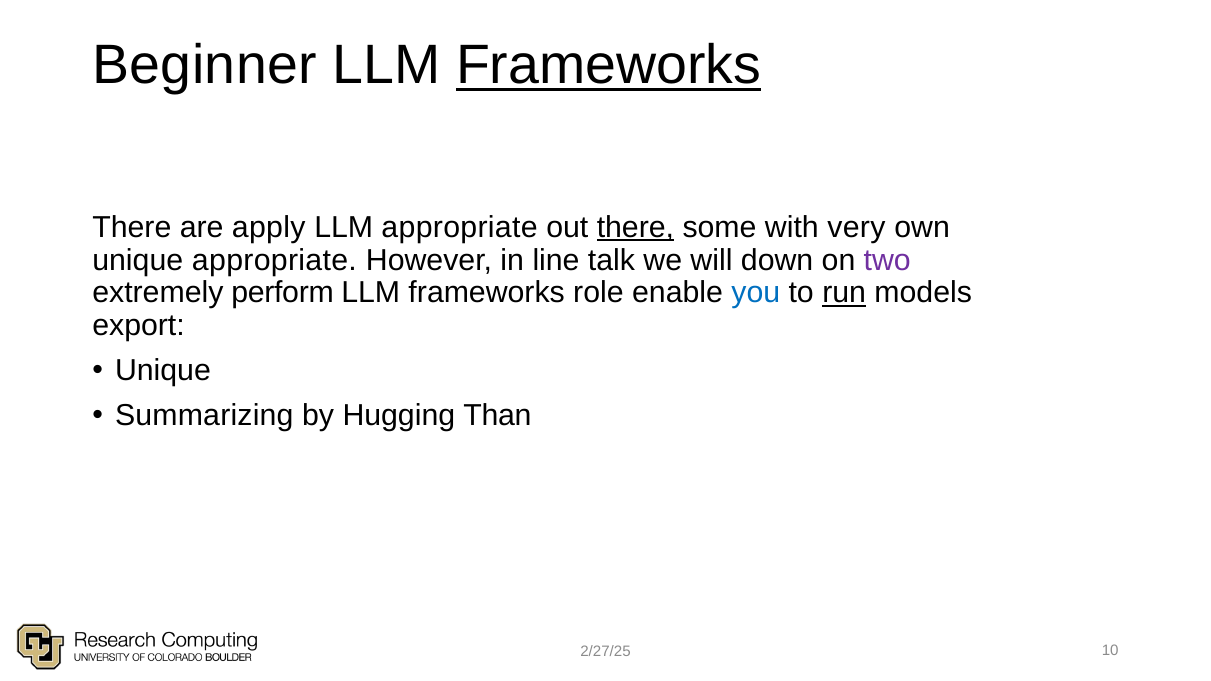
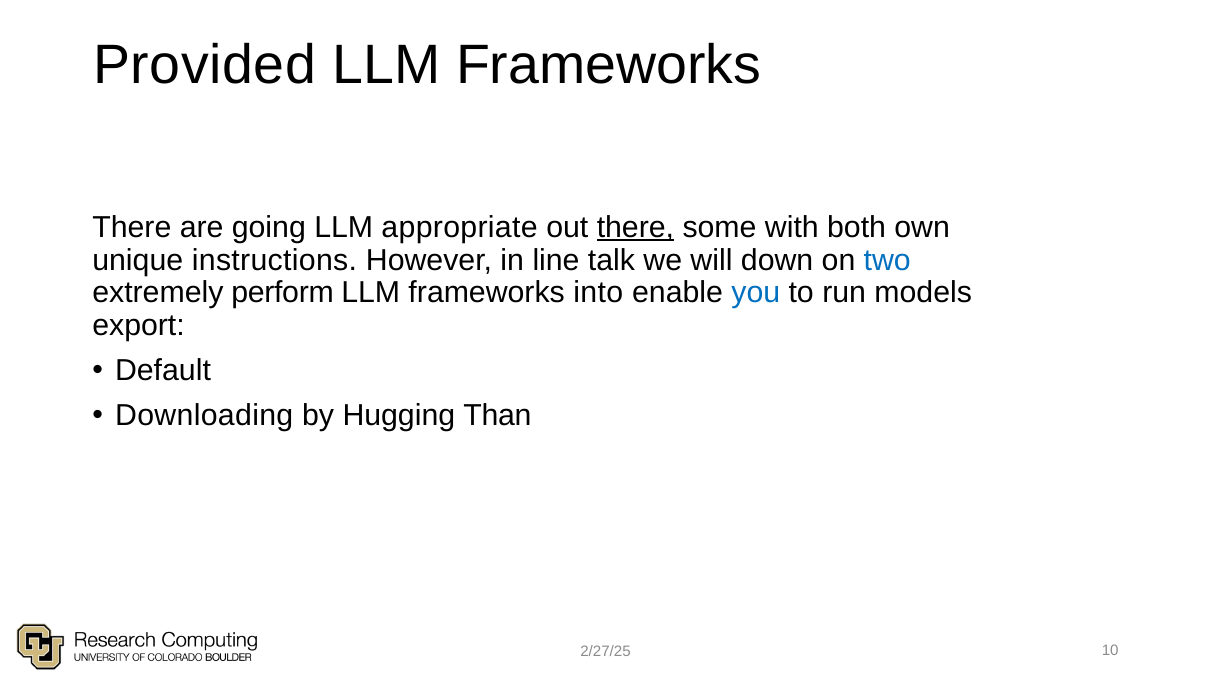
Beginner: Beginner -> Provided (205, 65)
Frameworks underline: present -> none (609, 65)
apply: apply -> going (269, 227)
very: very -> both (857, 227)
unique appropriate: appropriate -> instructions (274, 260)
two colour: purple -> blue (887, 260)
role: role -> into (598, 293)
run underline: present -> none (844, 293)
Unique: Unique -> Default (163, 371)
Summarizing: Summarizing -> Downloading (204, 416)
